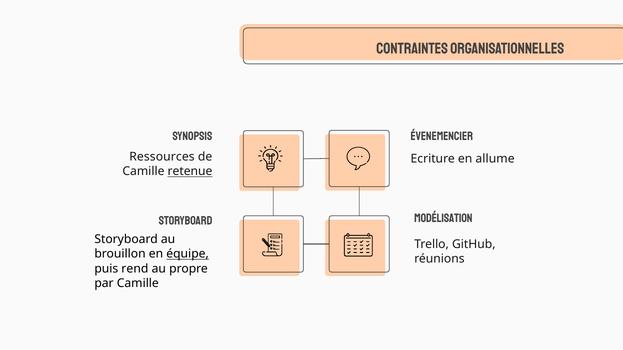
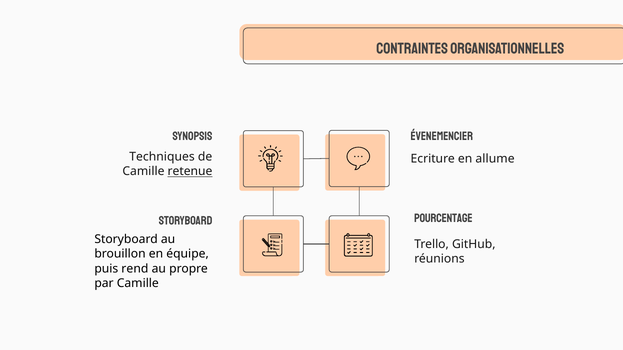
Ressources: Ressources -> Techniques (162, 157)
Modélisation: Modélisation -> Pourcentage (443, 218)
équipe underline: present -> none (188, 254)
